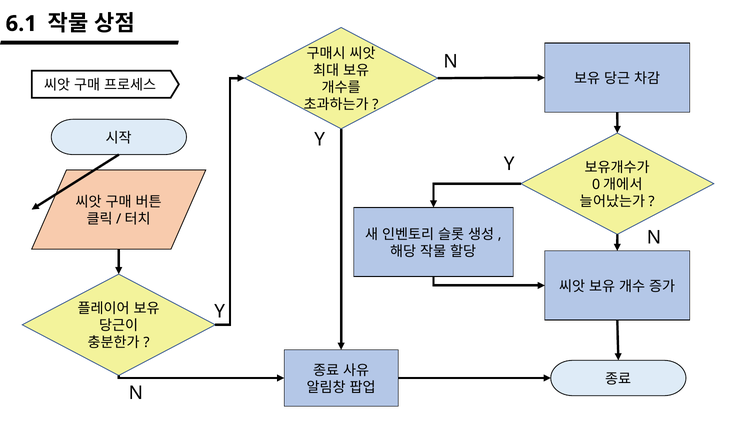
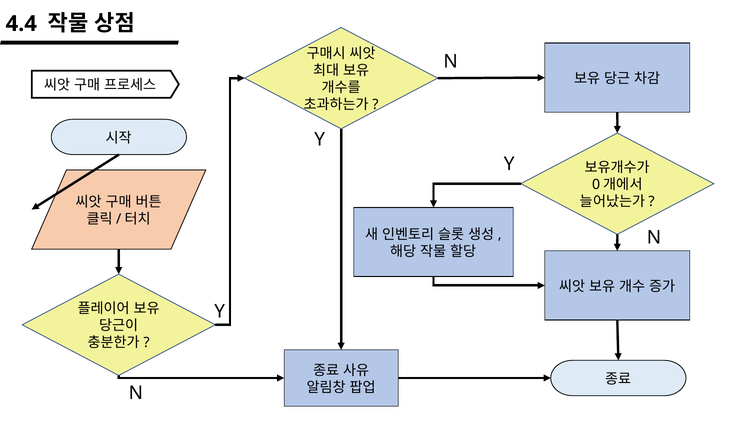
6.1: 6.1 -> 4.4 (21, 24)
